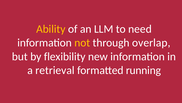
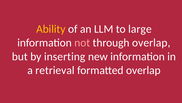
need: need -> large (140, 29)
not colour: yellow -> pink (82, 43)
flexibility: flexibility -> inserting (65, 56)
formatted running: running -> overlap (143, 70)
